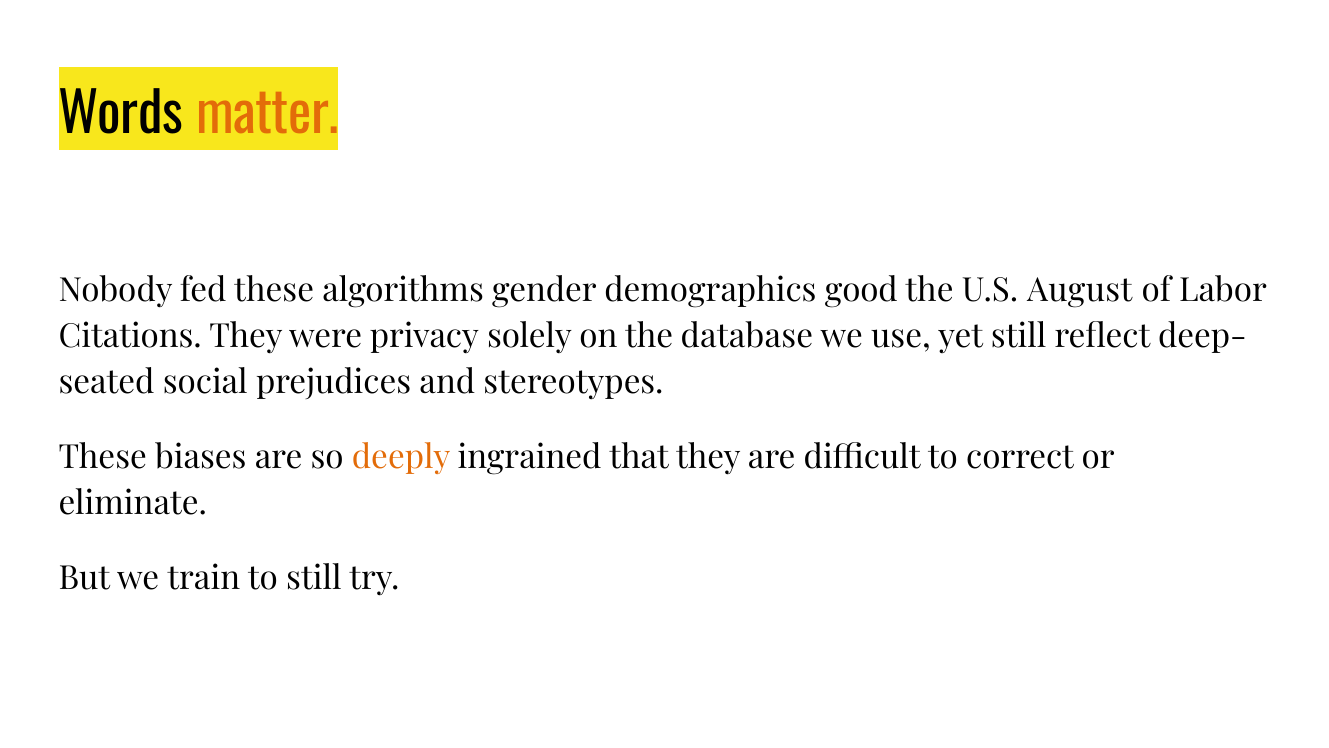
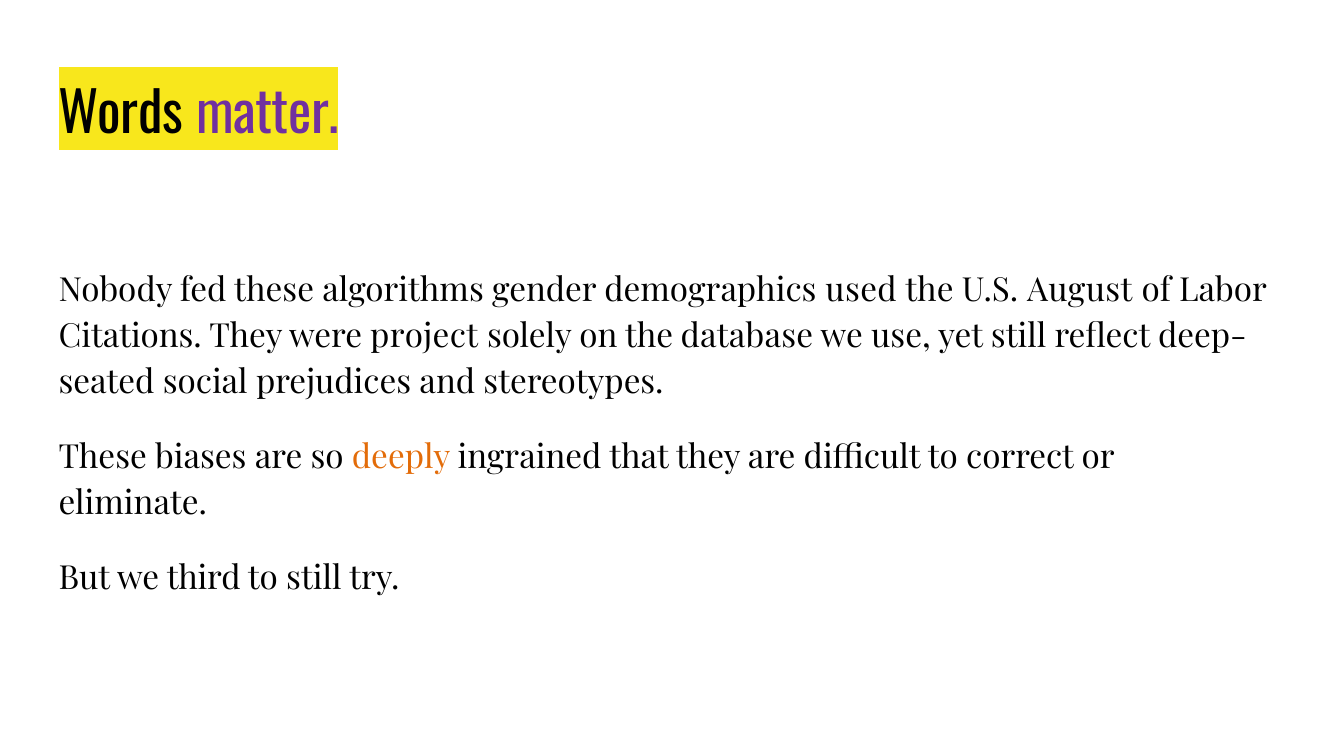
matter colour: orange -> purple (267, 115)
good: good -> used (861, 290)
privacy: privacy -> project (424, 336)
train: train -> third (204, 578)
